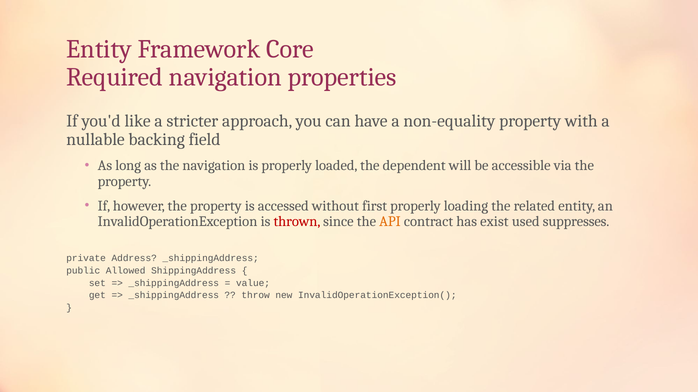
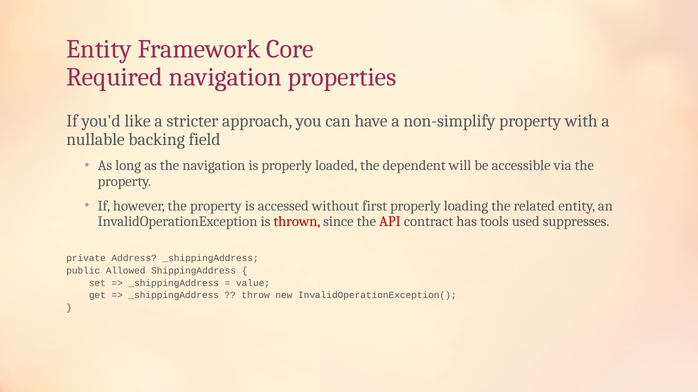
non-equality: non-equality -> non-simplify (449, 121)
API colour: orange -> red (390, 222)
exist: exist -> tools (494, 222)
